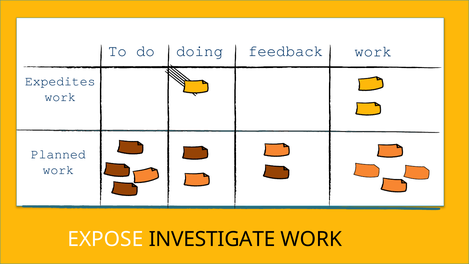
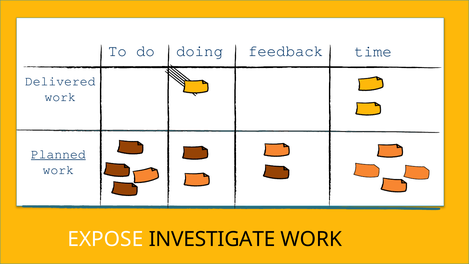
work: work -> time (373, 51)
Expedites: Expedites -> Delivered (60, 81)
Planned underline: none -> present (58, 154)
